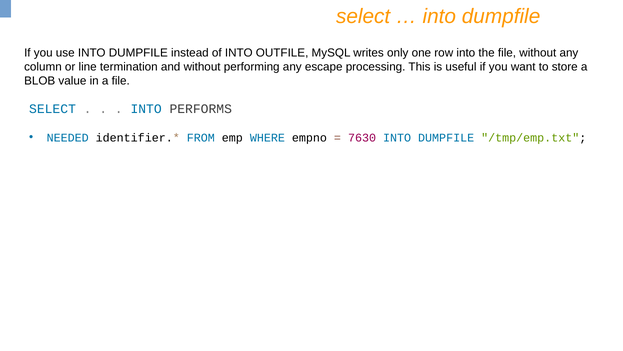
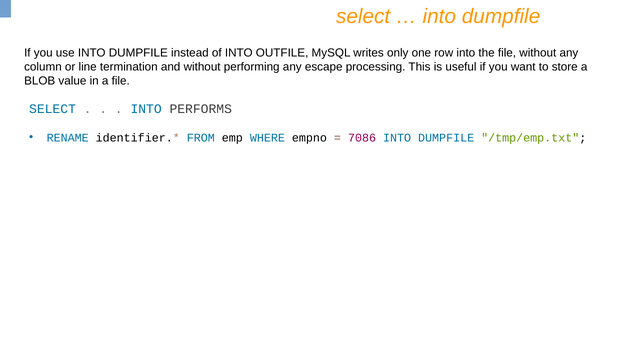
NEEDED: NEEDED -> RENAME (68, 137)
7630: 7630 -> 7086 (362, 137)
